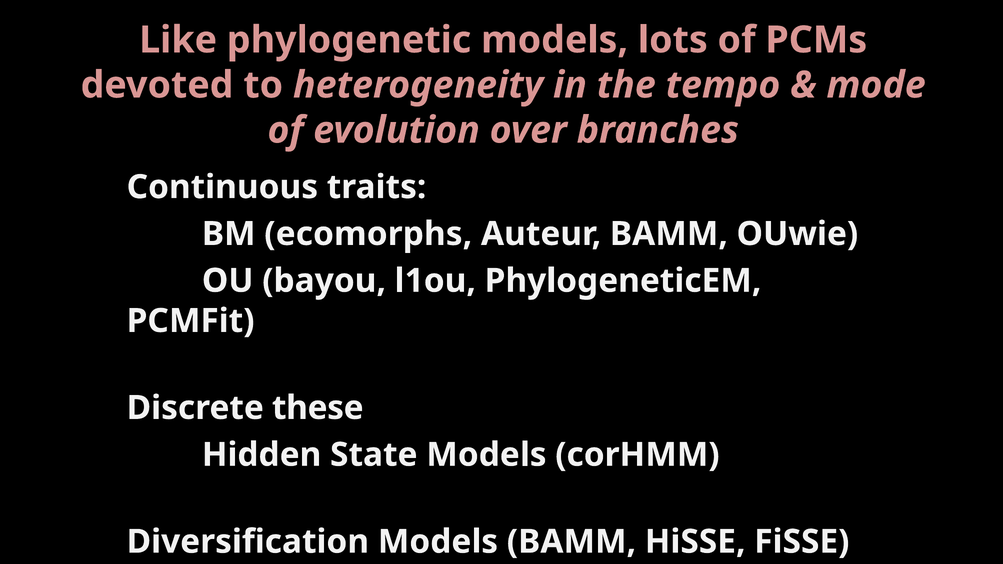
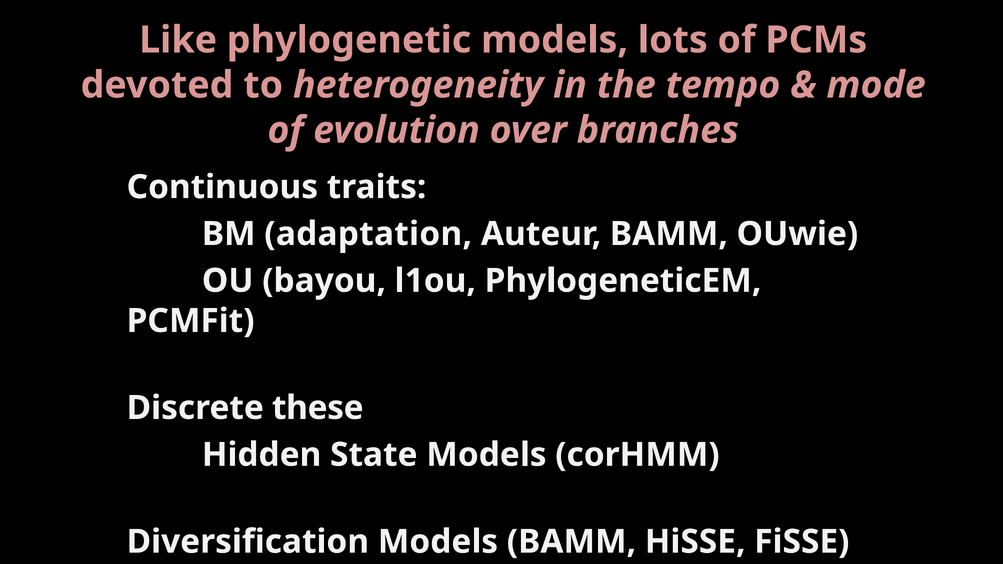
ecomorphs: ecomorphs -> adaptation (368, 234)
